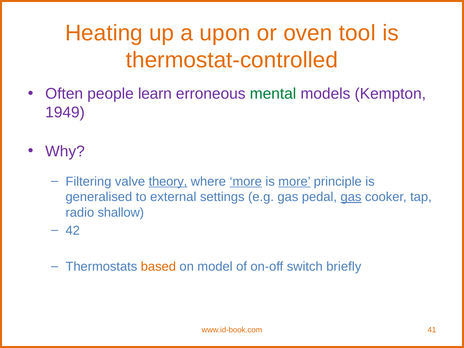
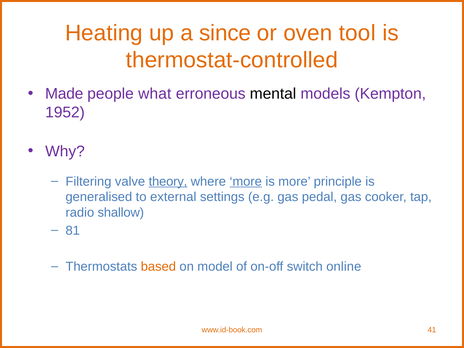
upon: upon -> since (225, 33)
Often: Often -> Made (64, 94)
learn: learn -> what (155, 94)
mental colour: green -> black (273, 94)
1949: 1949 -> 1952 (65, 112)
more underline: present -> none (294, 181)
gas underline: present -> none (351, 197)
42: 42 -> 81 (73, 230)
briefly: briefly -> online (344, 267)
